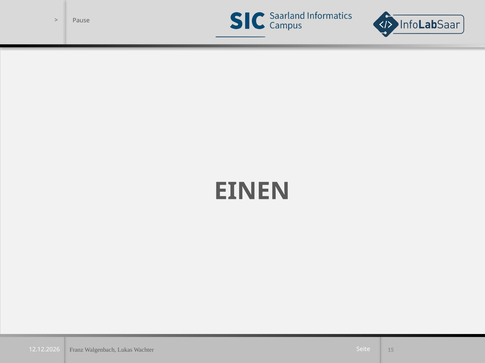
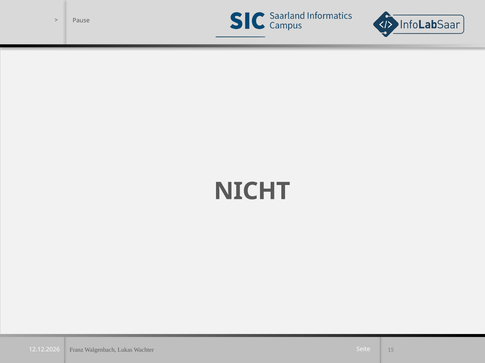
EINEN: EINEN -> NICHT (252, 192)
